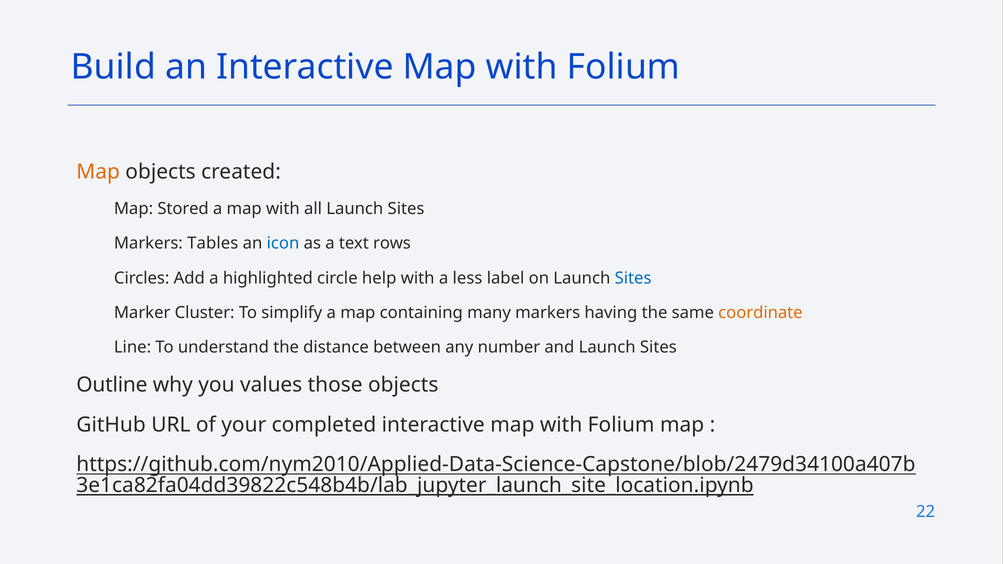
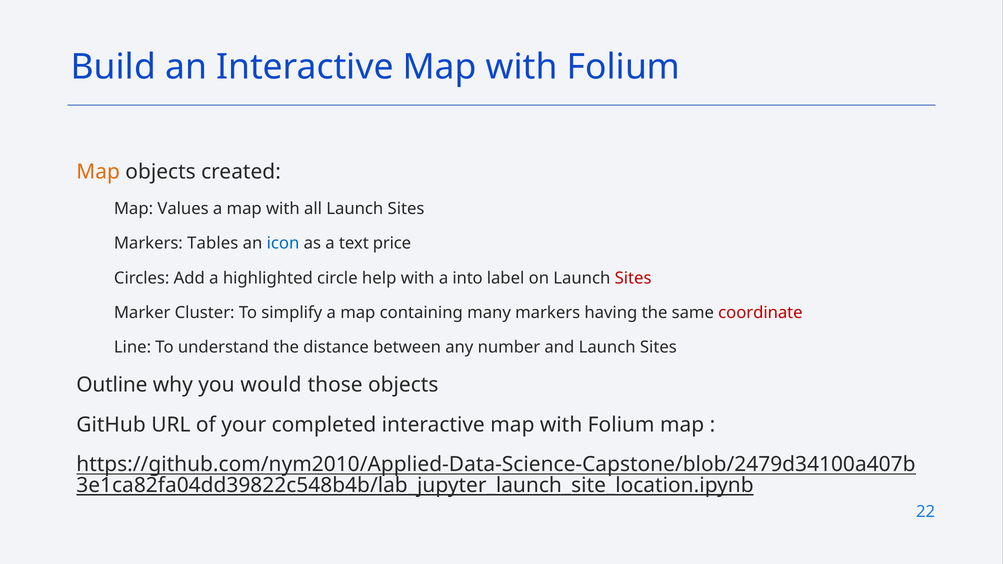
Stored: Stored -> Values (183, 209)
rows: rows -> price (392, 244)
less: less -> into (468, 278)
Sites colour: blue -> red (633, 278)
coordinate colour: orange -> red (760, 313)
values: values -> would (271, 385)
